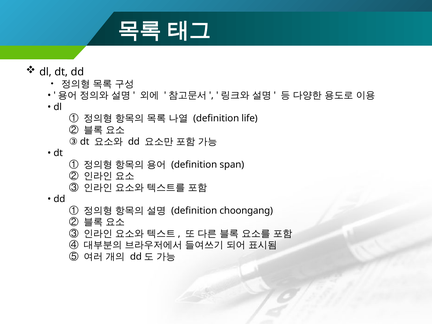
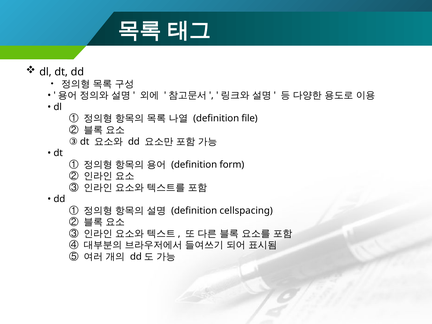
life: life -> file (250, 118)
span: span -> form (232, 165)
choongang: choongang -> cellspacing (246, 211)
